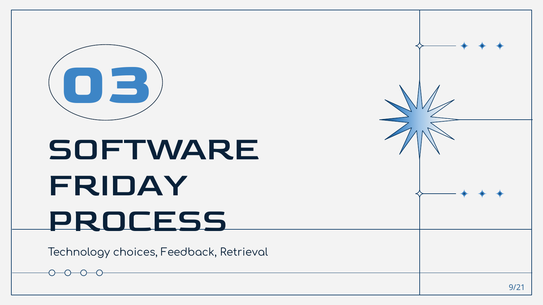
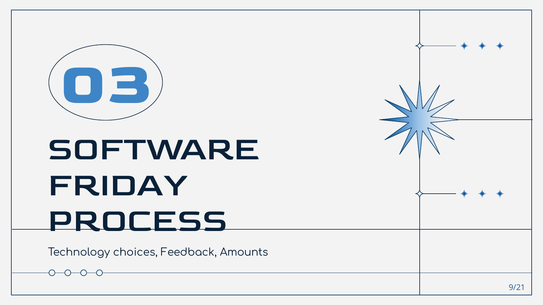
Retrieval: Retrieval -> Amounts (244, 253)
